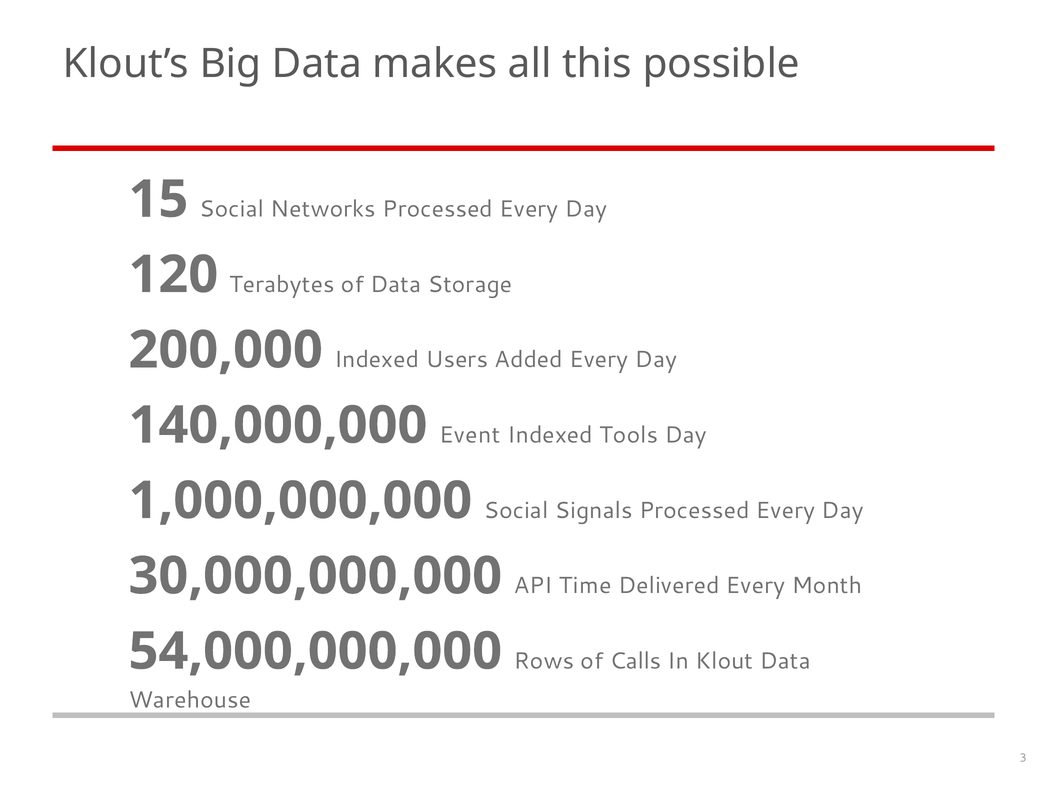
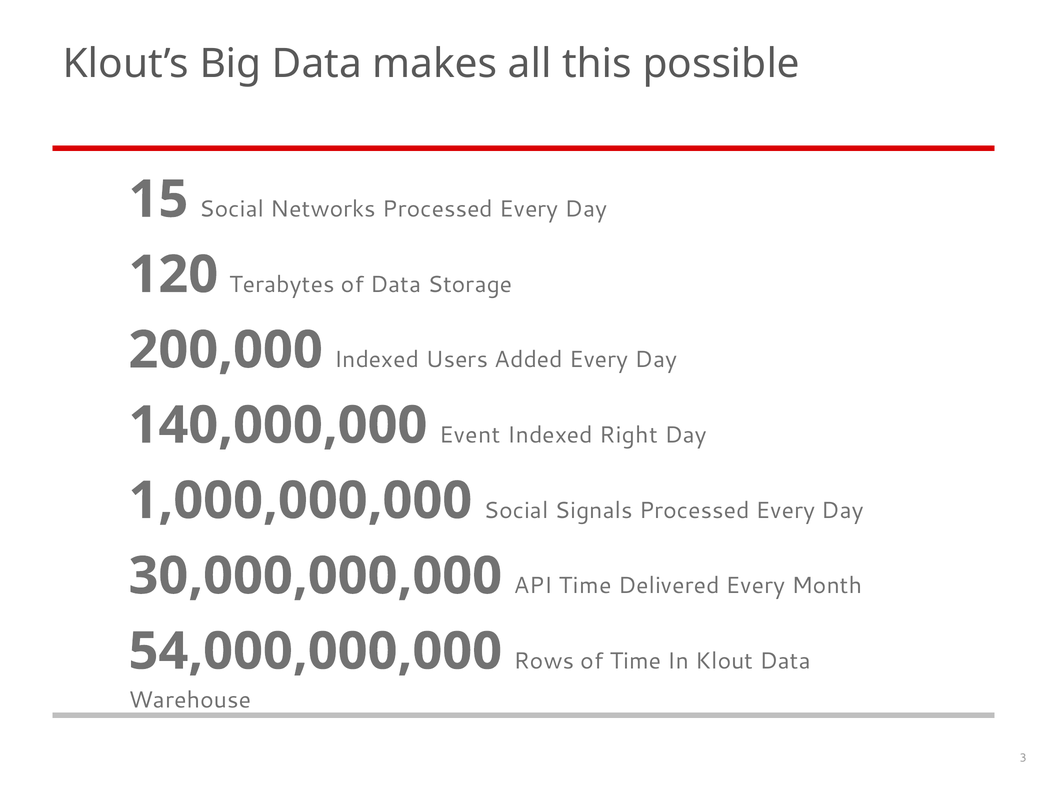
Tools: Tools -> Right (629, 435)
of Calls: Calls -> Time (636, 661)
